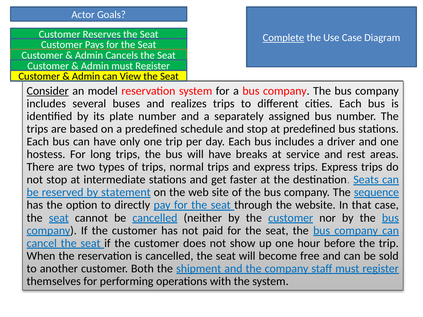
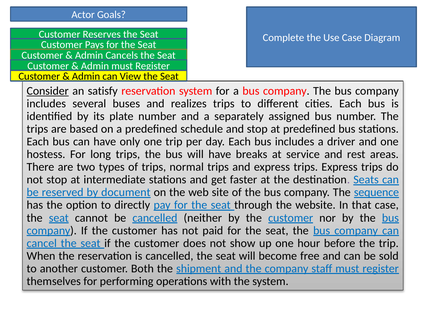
Complete underline: present -> none (283, 38)
model: model -> satisfy (103, 91)
statement: statement -> document (126, 193)
